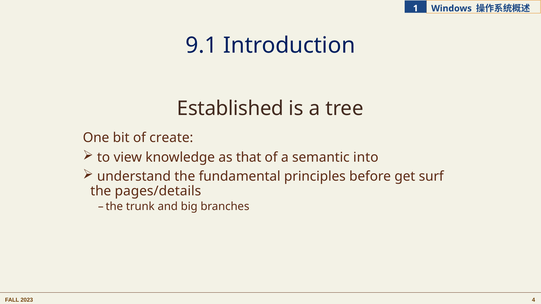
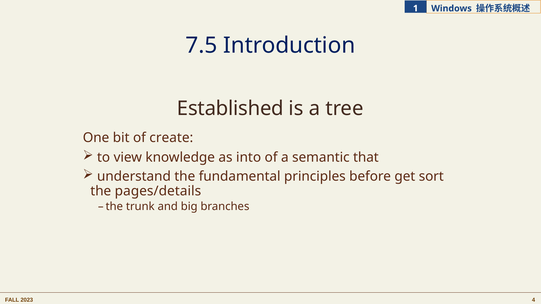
9.1: 9.1 -> 7.5 (201, 45)
that: that -> into (249, 158)
into: into -> that (366, 158)
surf: surf -> sort (431, 177)
